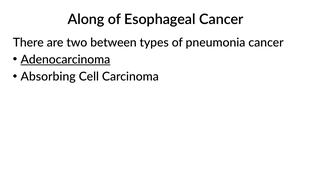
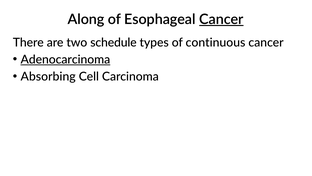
Cancer underline: none -> present (221, 19)
between: between -> schedule (113, 42)
pneumonia: pneumonia -> continuous (215, 42)
